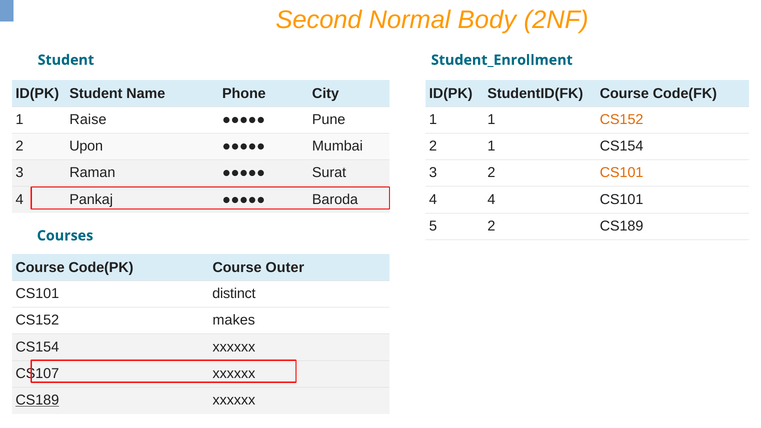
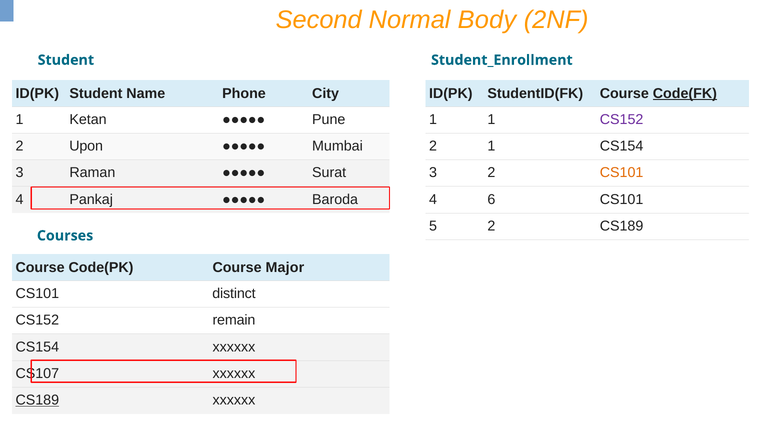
Code(FK underline: none -> present (685, 94)
Raise: Raise -> Ketan (88, 120)
CS152 colour: orange -> purple (622, 120)
4 4: 4 -> 6 (491, 199)
Outer: Outer -> Major (285, 268)
makes: makes -> remain (234, 320)
